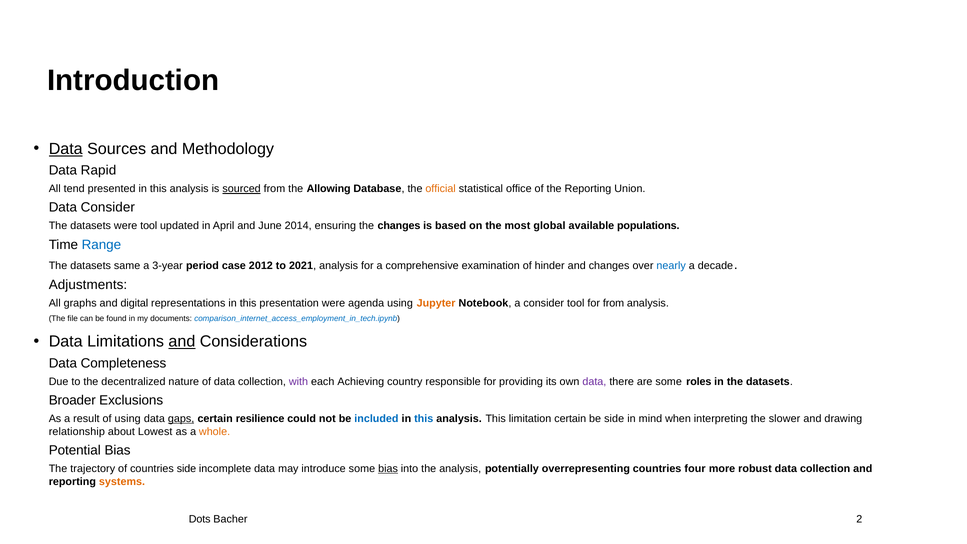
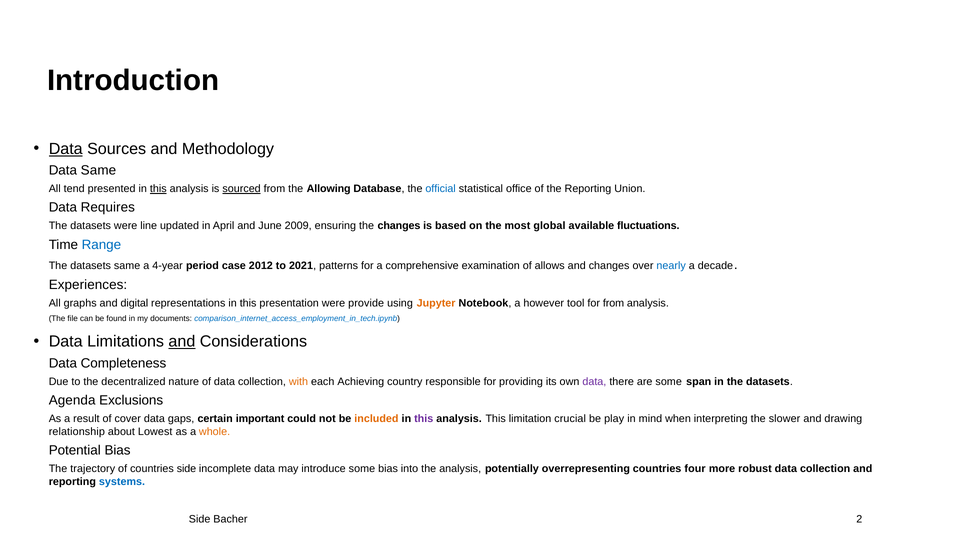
Data Rapid: Rapid -> Same (98, 170)
this underline: none -> present (158, 189)
official colour: orange -> blue (441, 189)
Data Consider: Consider -> Requires (108, 208)
were tool: tool -> line (149, 226)
2014: 2014 -> 2009 (298, 226)
populations: populations -> fluctuations (648, 226)
3-year: 3-year -> 4-year (168, 266)
2021 analysis: analysis -> patterns (339, 266)
hinder: hinder -> allows (550, 266)
Adjustments: Adjustments -> Experiences (88, 285)
agenda: agenda -> provide (366, 303)
a consider: consider -> however (544, 303)
with colour: purple -> orange (298, 382)
roles: roles -> span (699, 382)
Broader: Broader -> Agenda (72, 400)
of using: using -> cover (128, 419)
gaps underline: present -> none (181, 419)
resilience: resilience -> important (260, 419)
included colour: blue -> orange (376, 419)
this colour: blue -> purple (424, 419)
limitation certain: certain -> crucial (570, 419)
be side: side -> play (614, 419)
bias underline: present -> none (388, 469)
systems colour: orange -> blue (122, 481)
Dots: Dots -> Side (200, 519)
